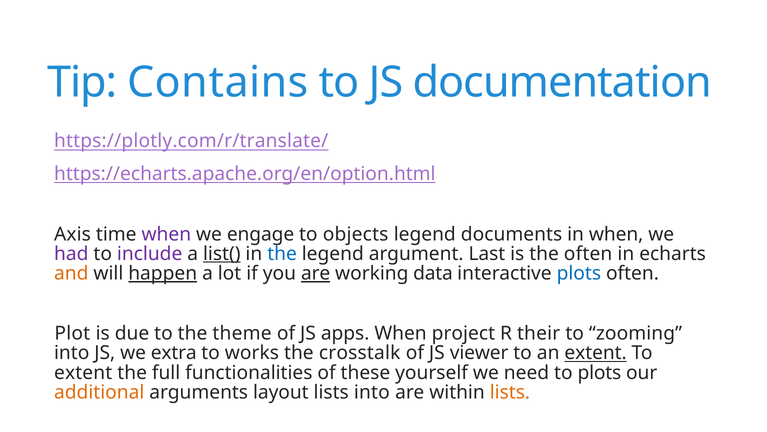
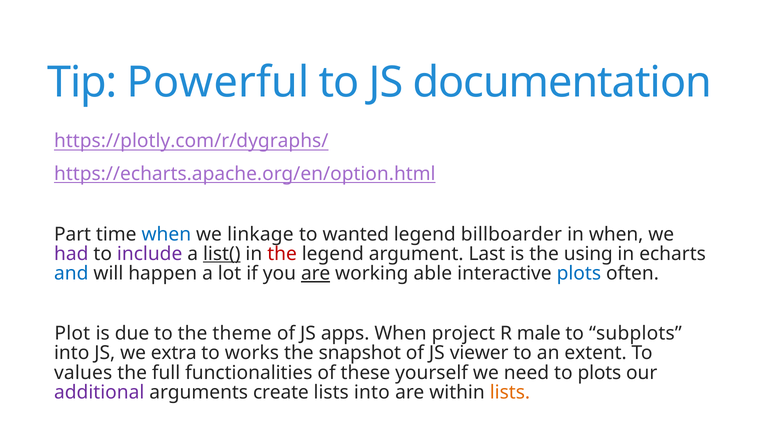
Contains: Contains -> Powerful (218, 83)
https://plotly.com/r/translate/: https://plotly.com/r/translate/ -> https://plotly.com/r/dygraphs/ (191, 141)
Axis: Axis -> Part (73, 234)
when colour: purple -> blue (166, 234)
engage: engage -> linkage (260, 234)
objects: objects -> wanted (356, 234)
documents: documents -> billboarder (511, 234)
the colour: blue -> red (282, 254)
the often: often -> using (588, 254)
and colour: orange -> blue (71, 273)
happen underline: present -> none (163, 273)
data: data -> able (433, 273)
their: their -> male (539, 333)
zooming: zooming -> subplots (635, 333)
crosstalk: crosstalk -> snapshot (360, 353)
extent underline: present -> none (596, 353)
extent: extent -> values (83, 372)
additional colour: orange -> purple (99, 392)
layout: layout -> create (281, 392)
